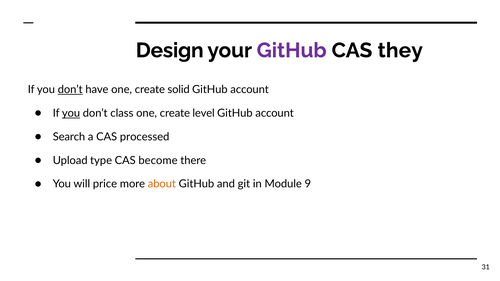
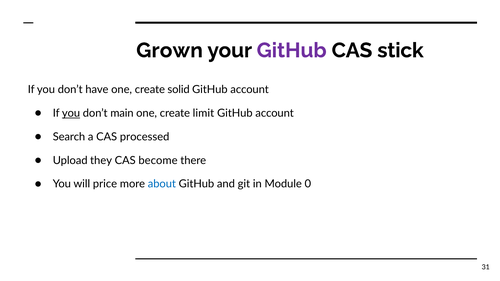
Design: Design -> Grown (170, 50)
they: they -> stick (400, 50)
don’t underline: present -> none (70, 90)
class: class -> main (122, 113)
level: level -> limit (203, 113)
type: type -> they (101, 161)
about colour: orange -> blue (162, 184)
9: 9 -> 0 (308, 184)
